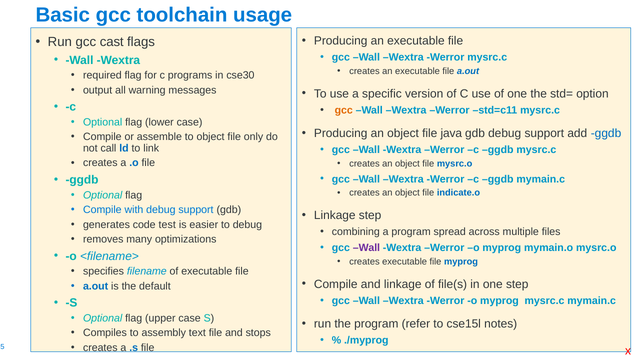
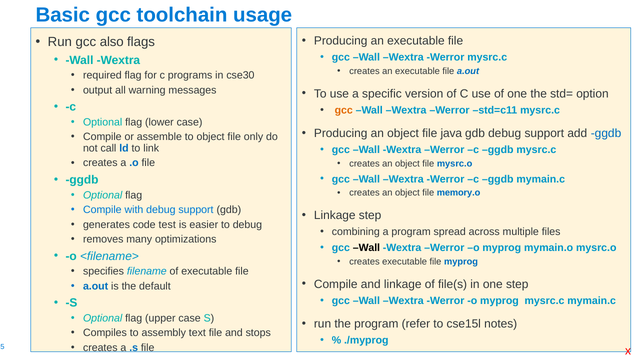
cast: cast -> also (112, 42)
indicate.o: indicate.o -> memory.o (459, 193)
Wall colour: purple -> black (366, 248)
